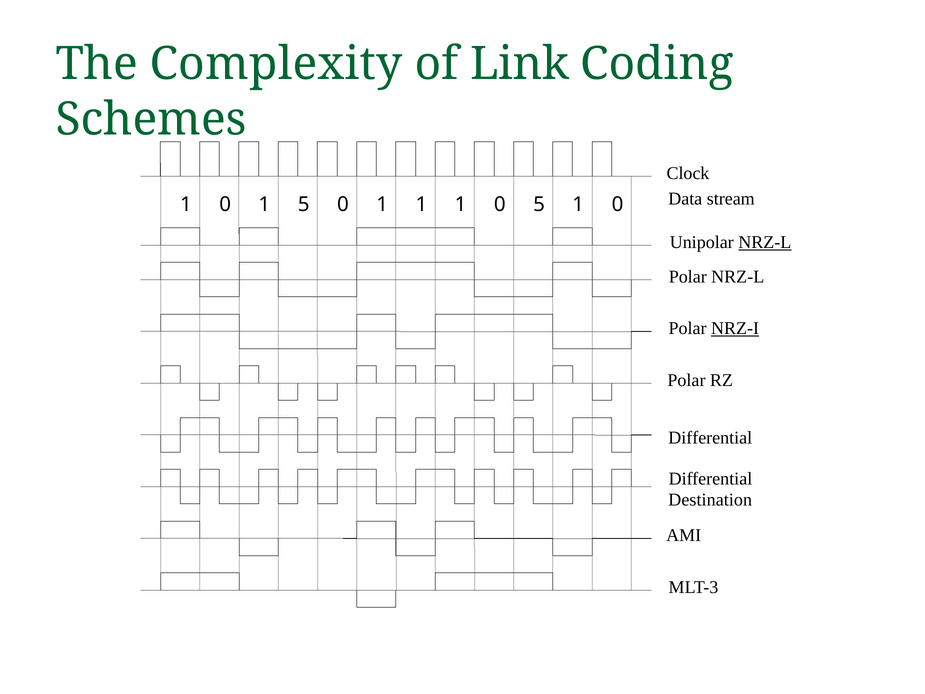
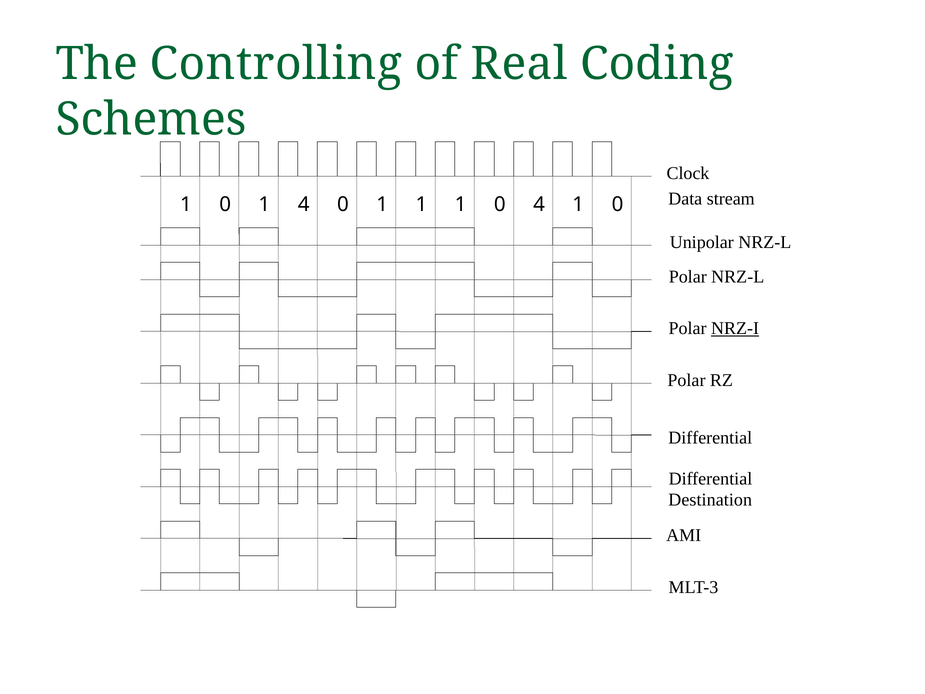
Complexity: Complexity -> Controlling (276, 64)
Link: Link -> Real (519, 64)
5: 5 -> 4 (304, 205)
0 0 5: 5 -> 4 (539, 205)
NRZ-L underline: present -> none (765, 242)
